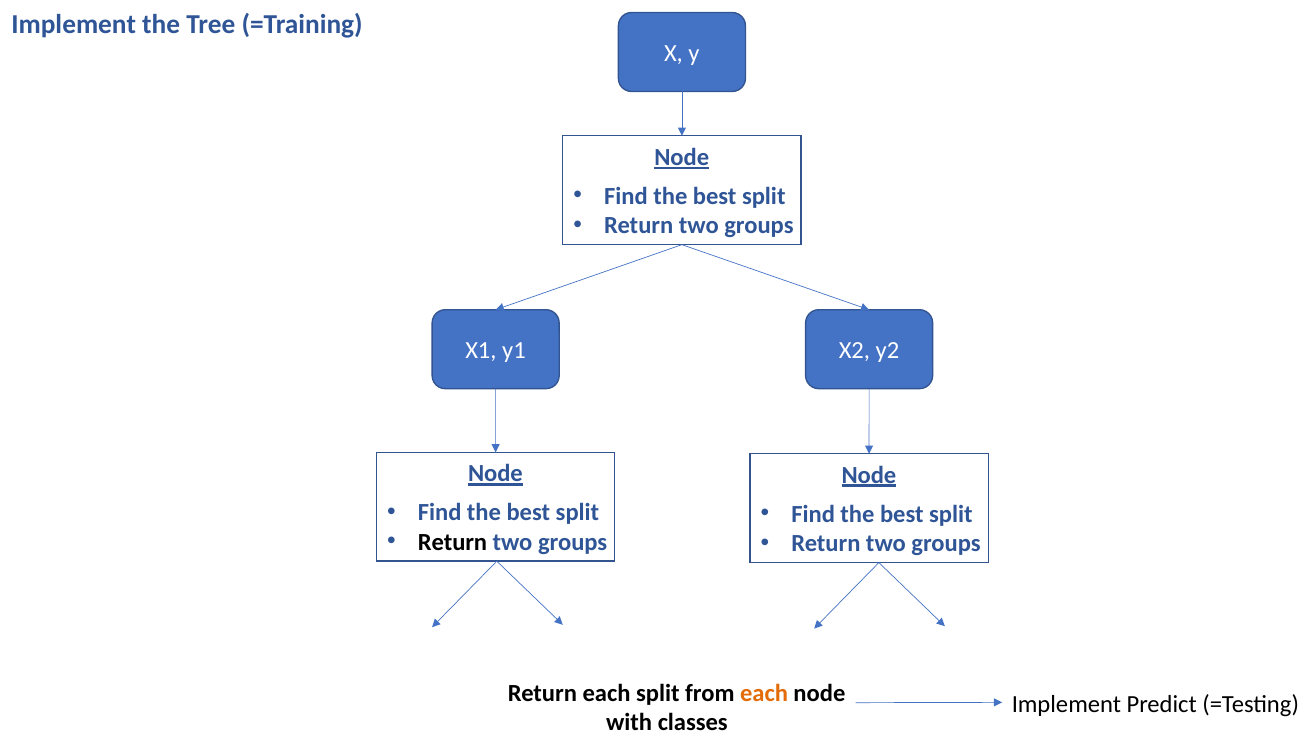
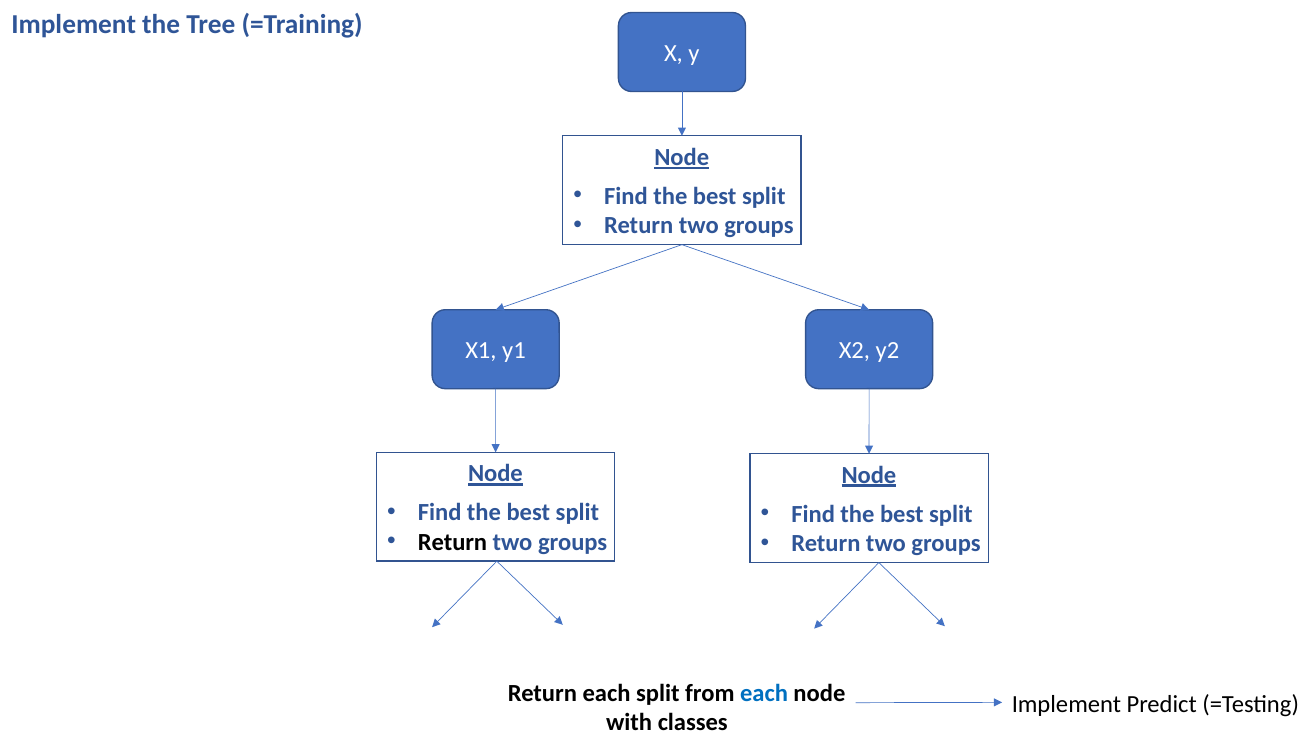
each colour: orange -> blue (764, 694)
